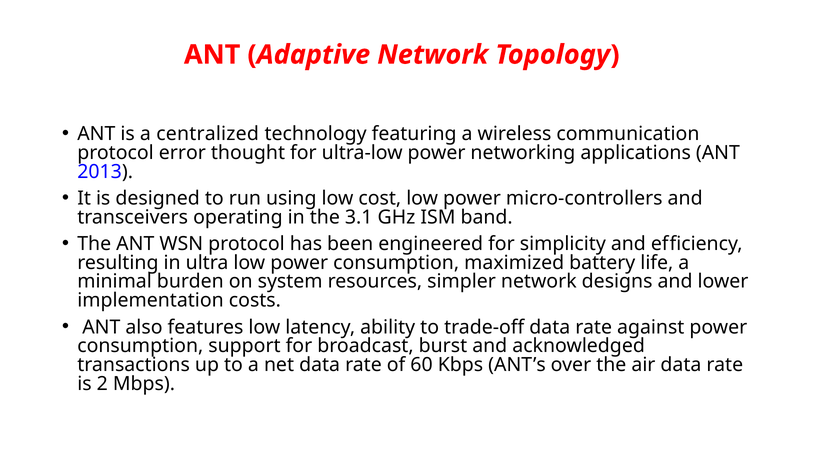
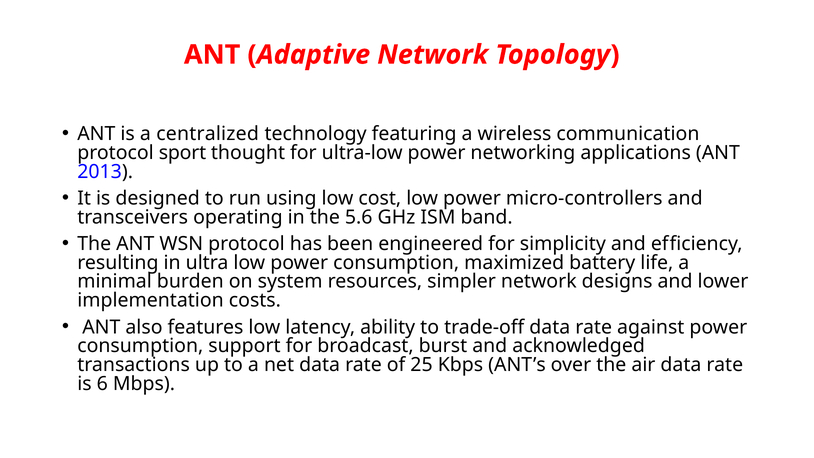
error: error -> sport (182, 153)
3.1: 3.1 -> 5.6 (359, 217)
60: 60 -> 25 (422, 365)
2: 2 -> 6 (102, 384)
